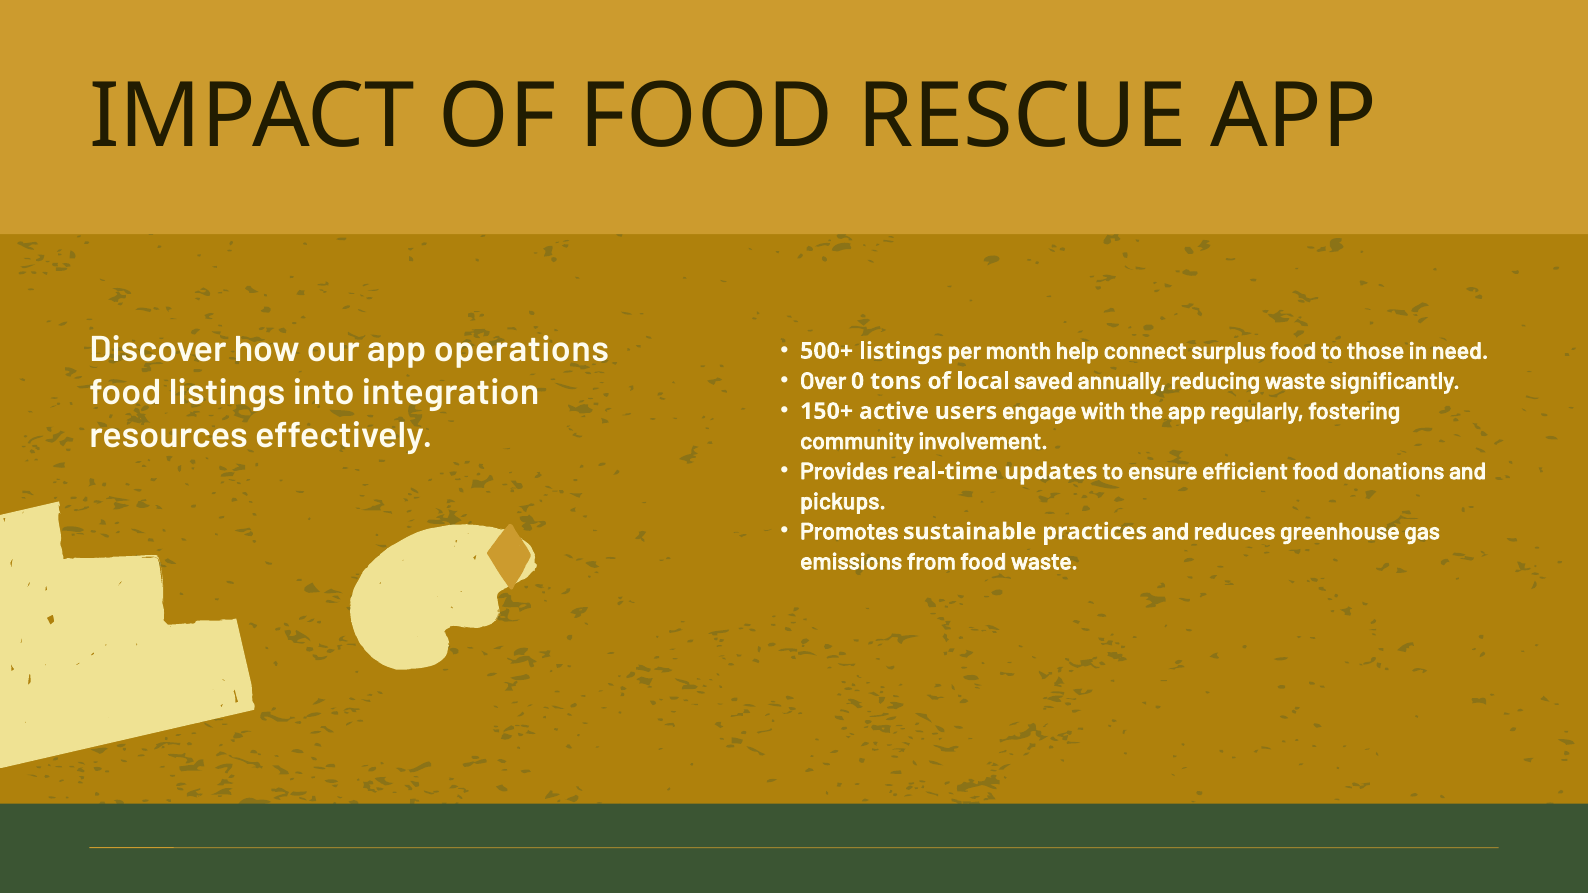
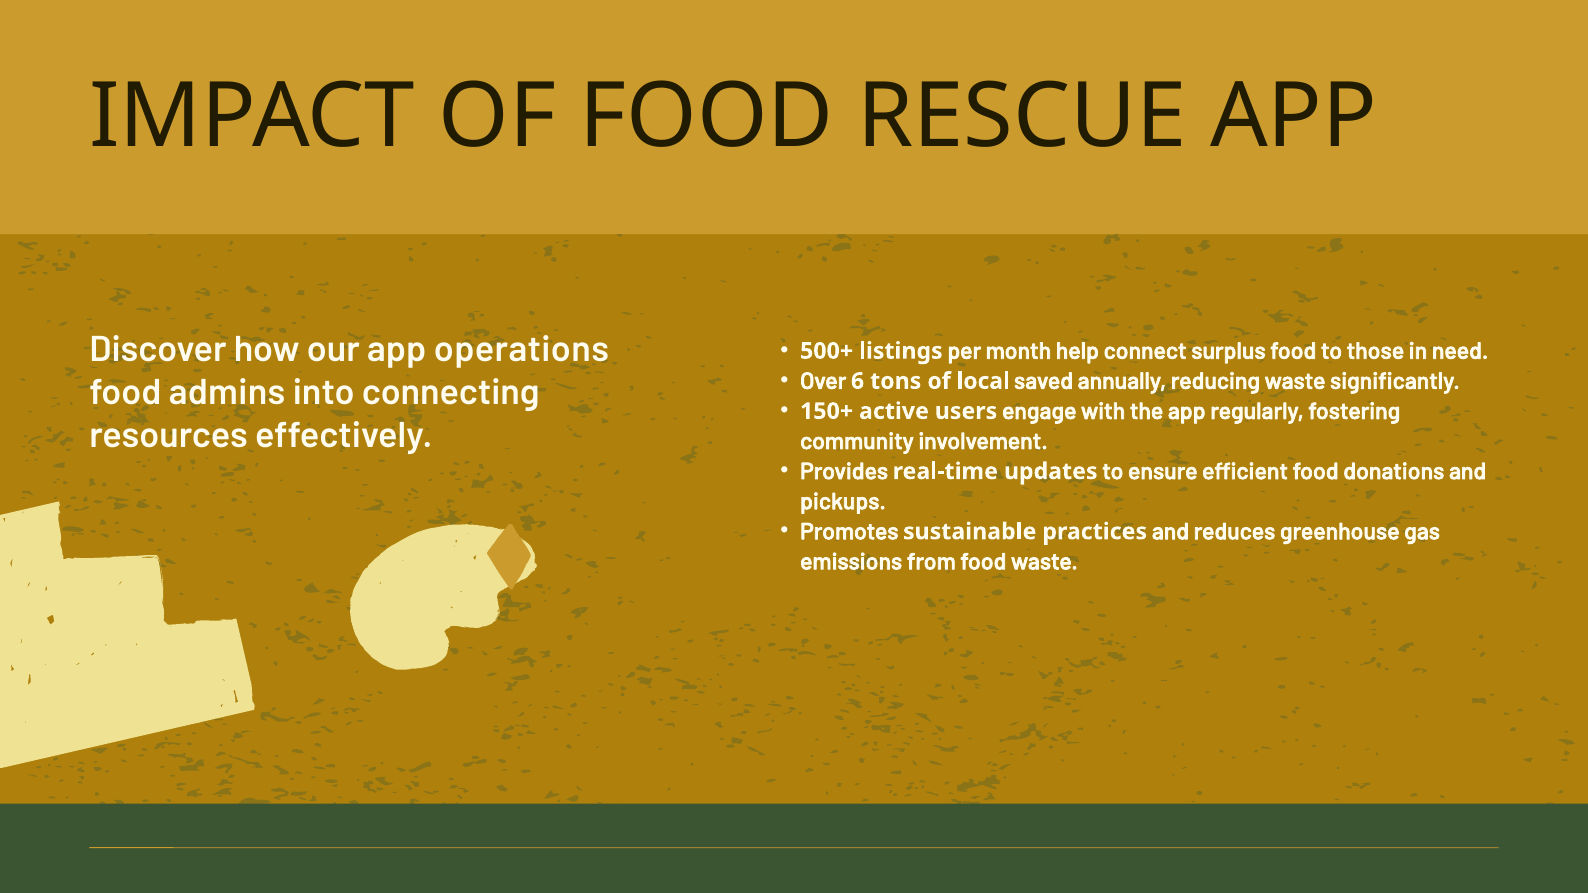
0: 0 -> 6 (858, 381)
food listings: listings -> admins (227, 393)
integration: integration -> connecting (451, 393)
